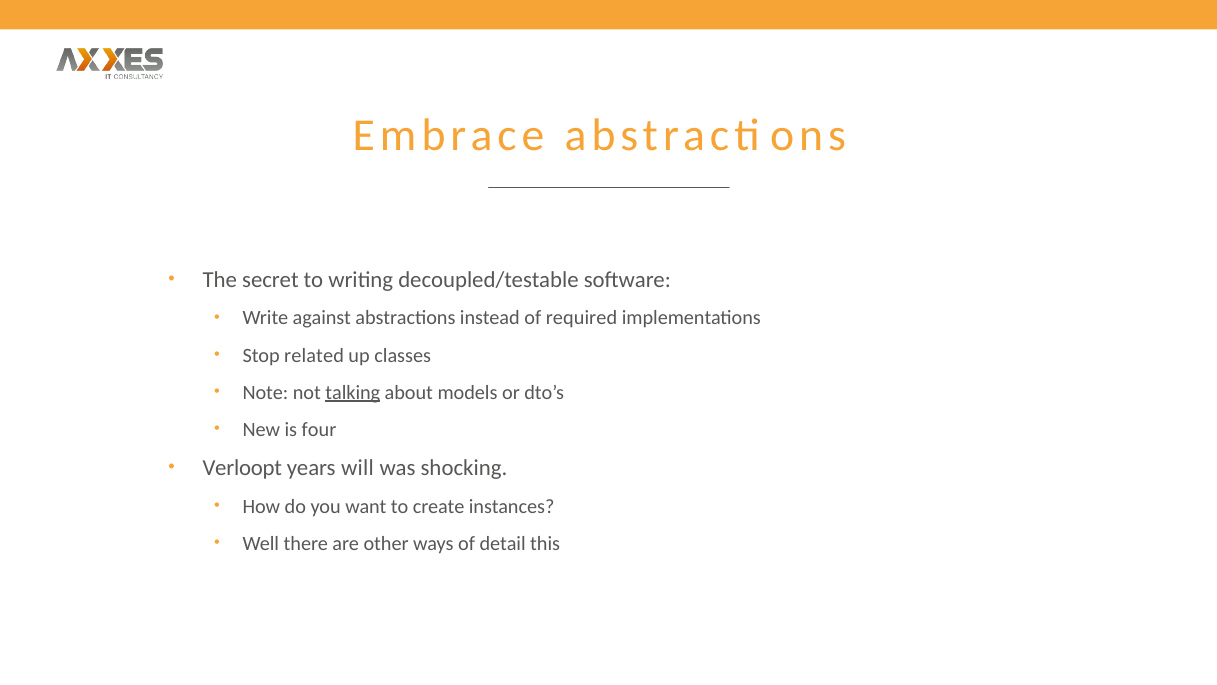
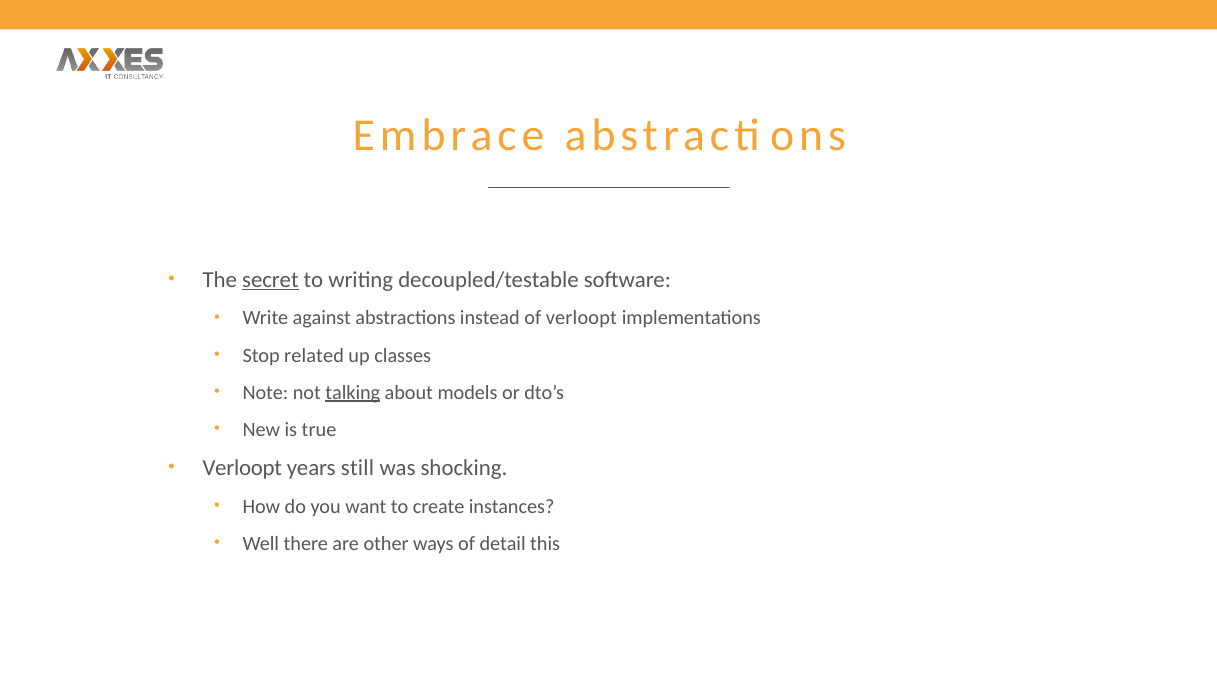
secret underline: none -> present (270, 280)
of required: required -> verloopt (581, 318)
four: four -> true (319, 429)
will: will -> still (358, 468)
